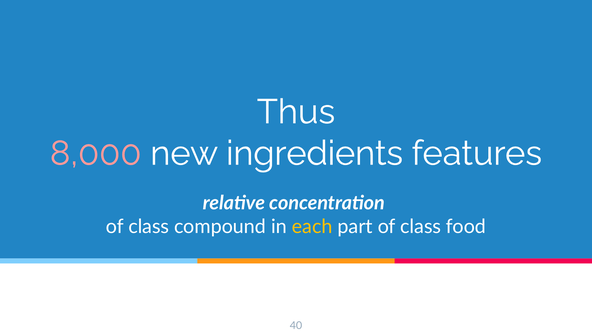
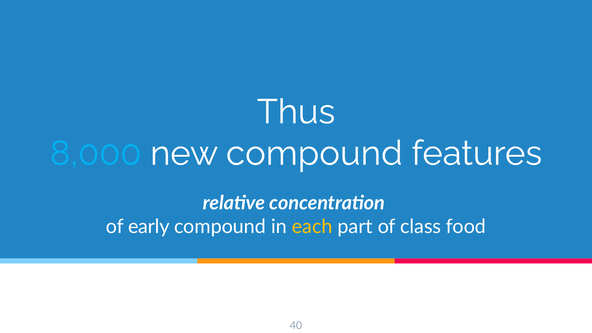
8,000 colour: pink -> light blue (96, 153)
new ingredients: ingredients -> compound (314, 153)
class: class -> early (149, 227)
